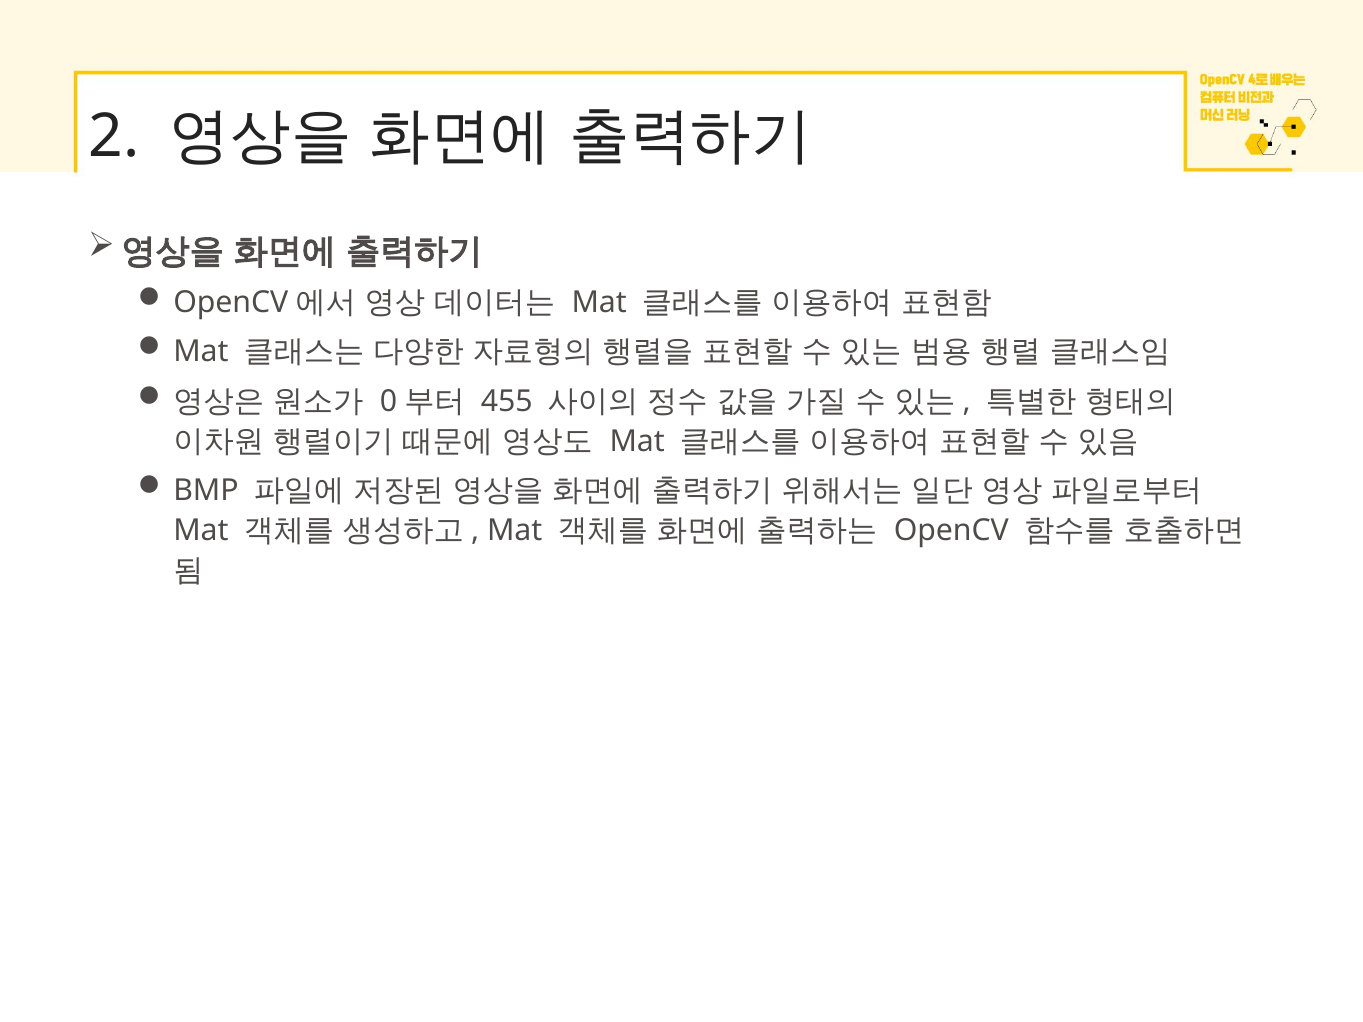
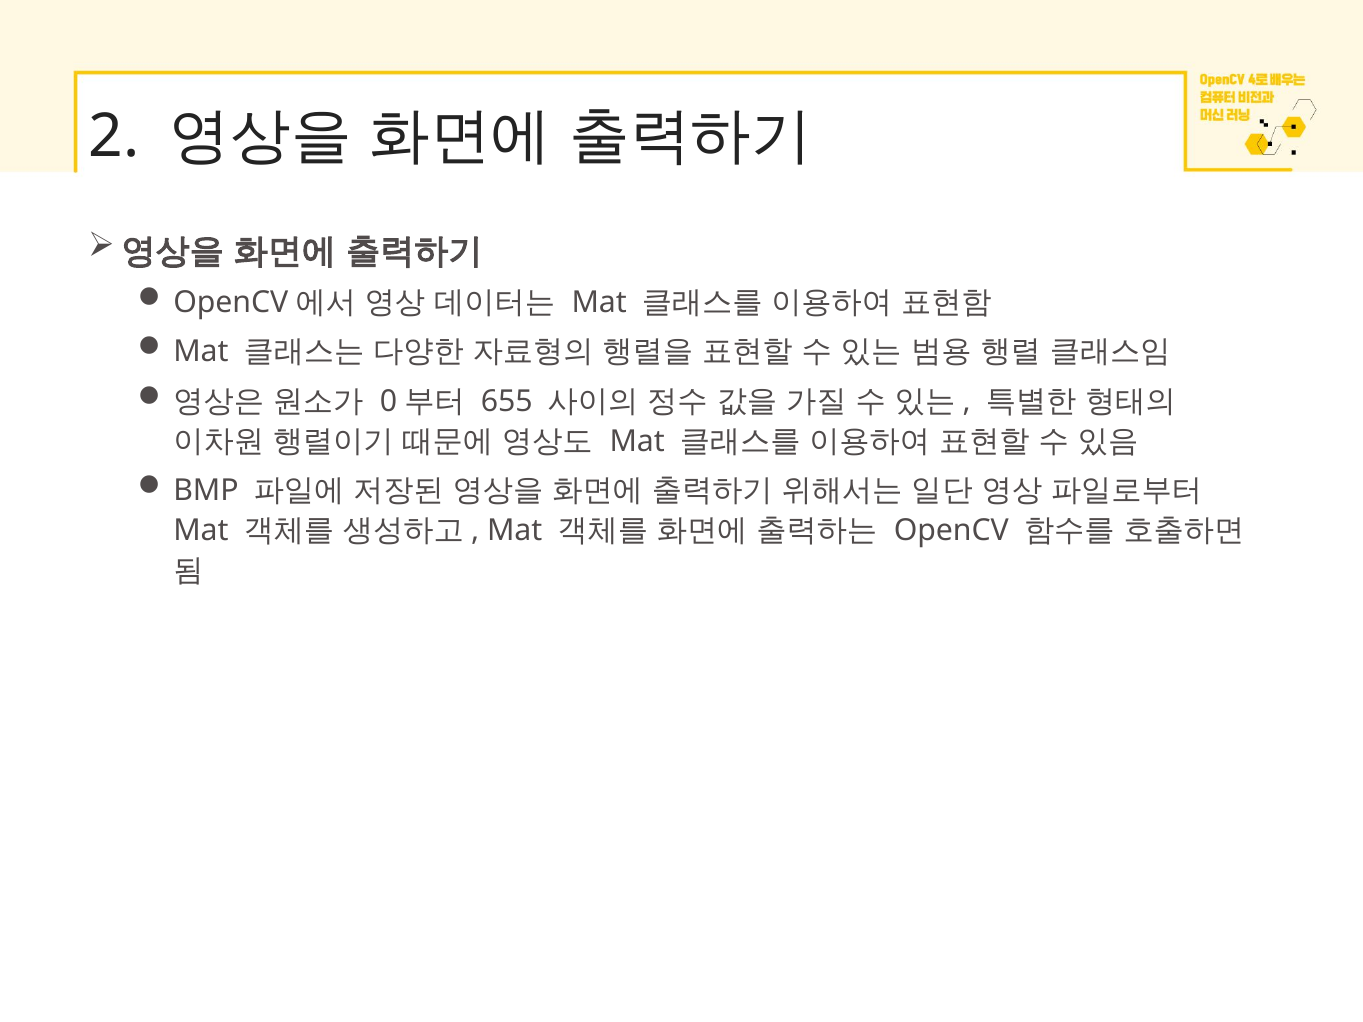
455: 455 -> 655 (507, 401)
